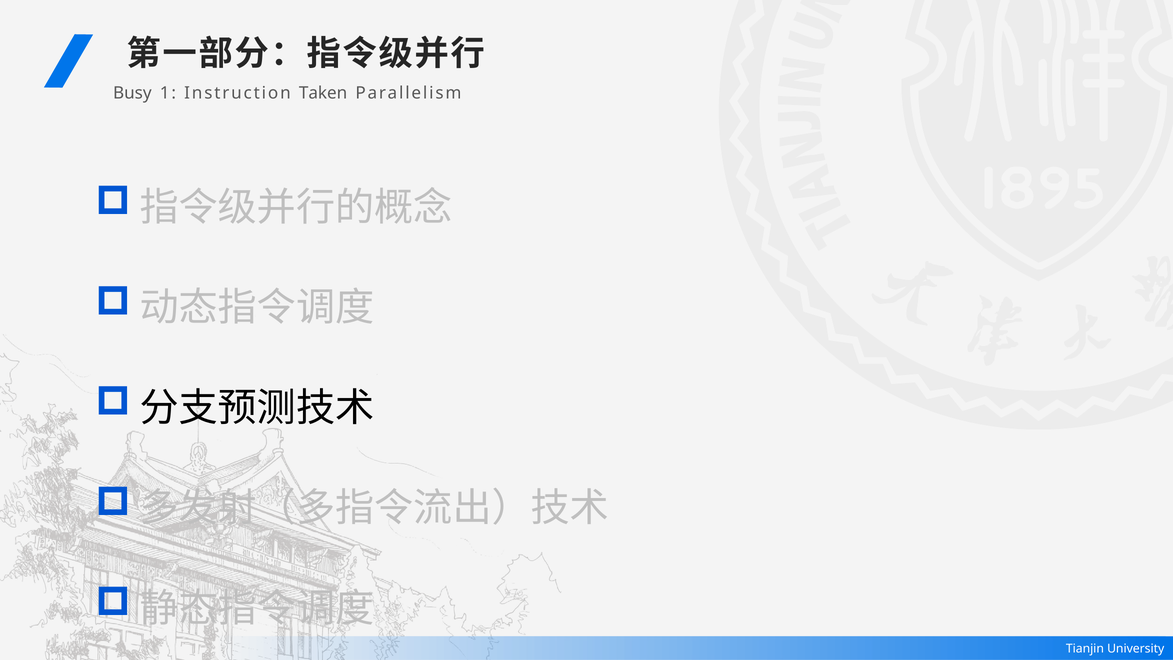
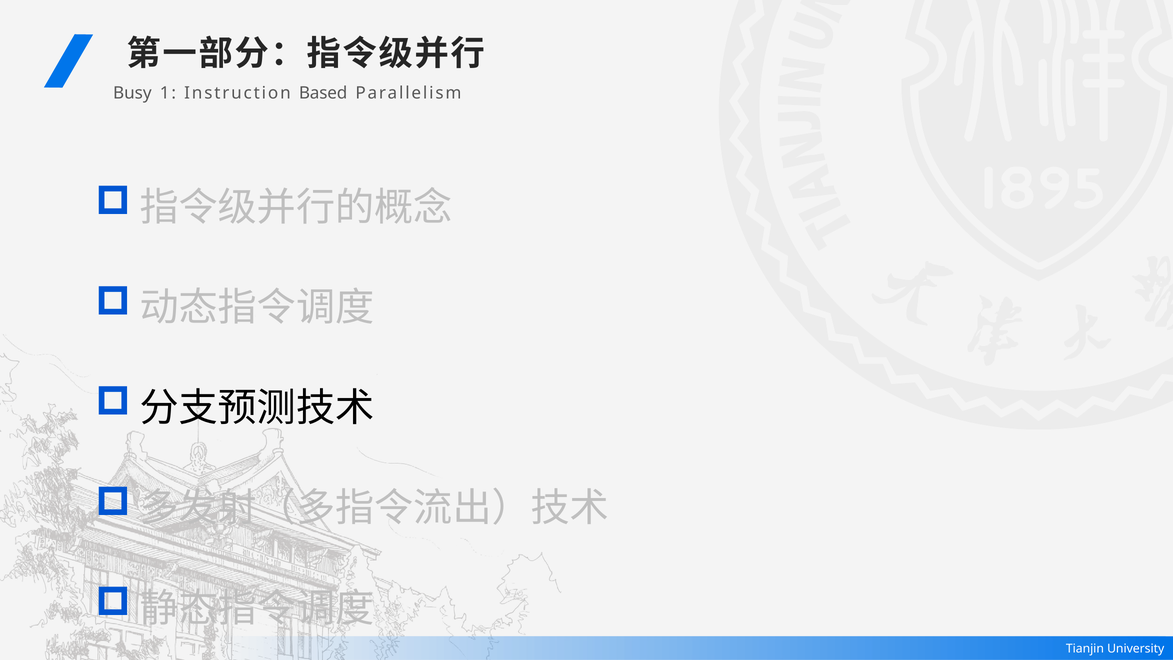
Taken: Taken -> Based (323, 93)
